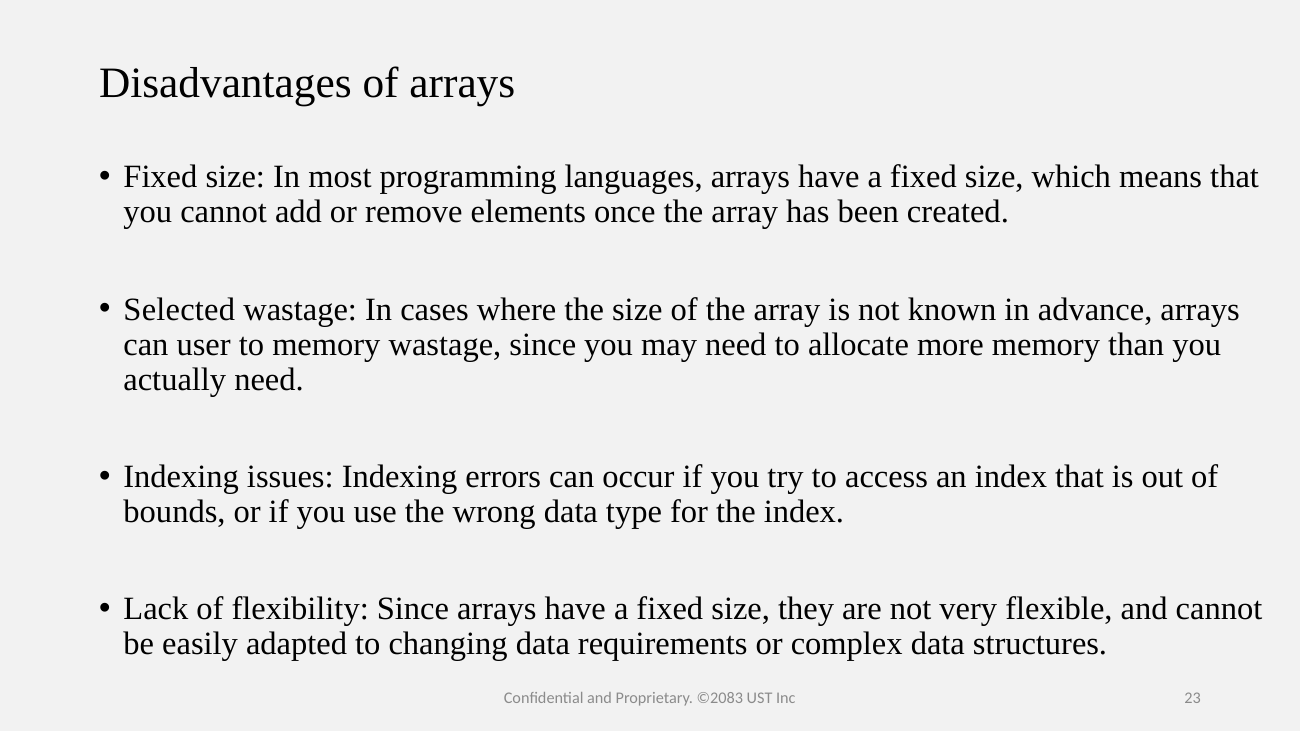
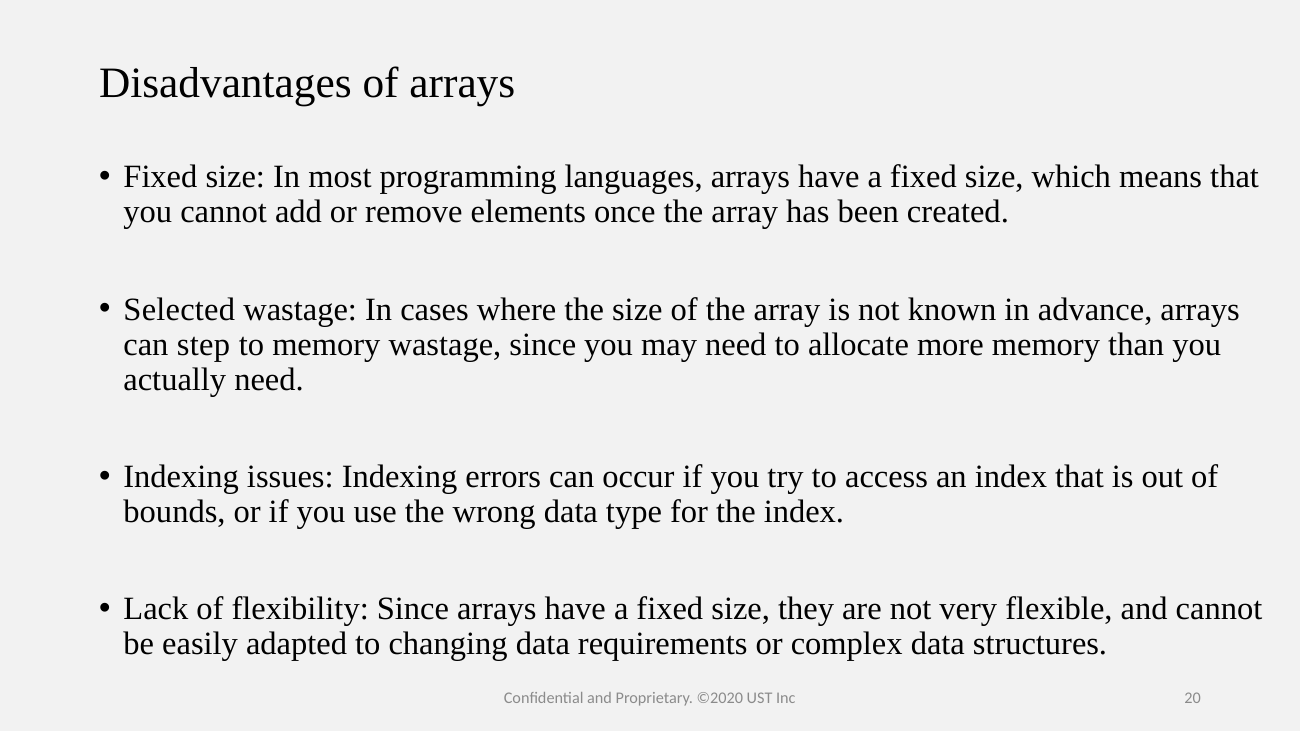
user: user -> step (203, 344)
©2083: ©2083 -> ©2020 (720, 698)
23: 23 -> 20 (1193, 698)
